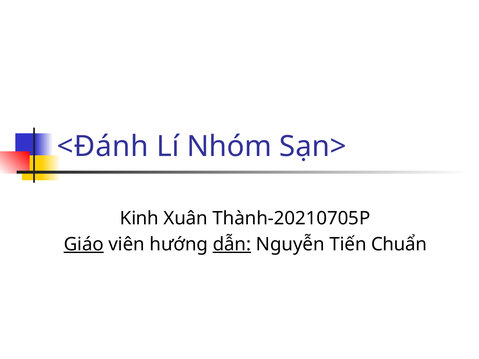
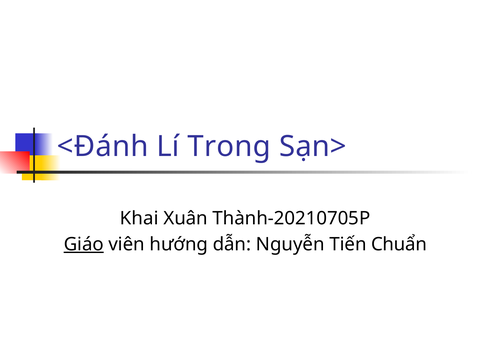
Nhóm: Nhóm -> Trong (229, 146)
Kinh: Kinh -> Khai (139, 218)
dẫn underline: present -> none (232, 245)
